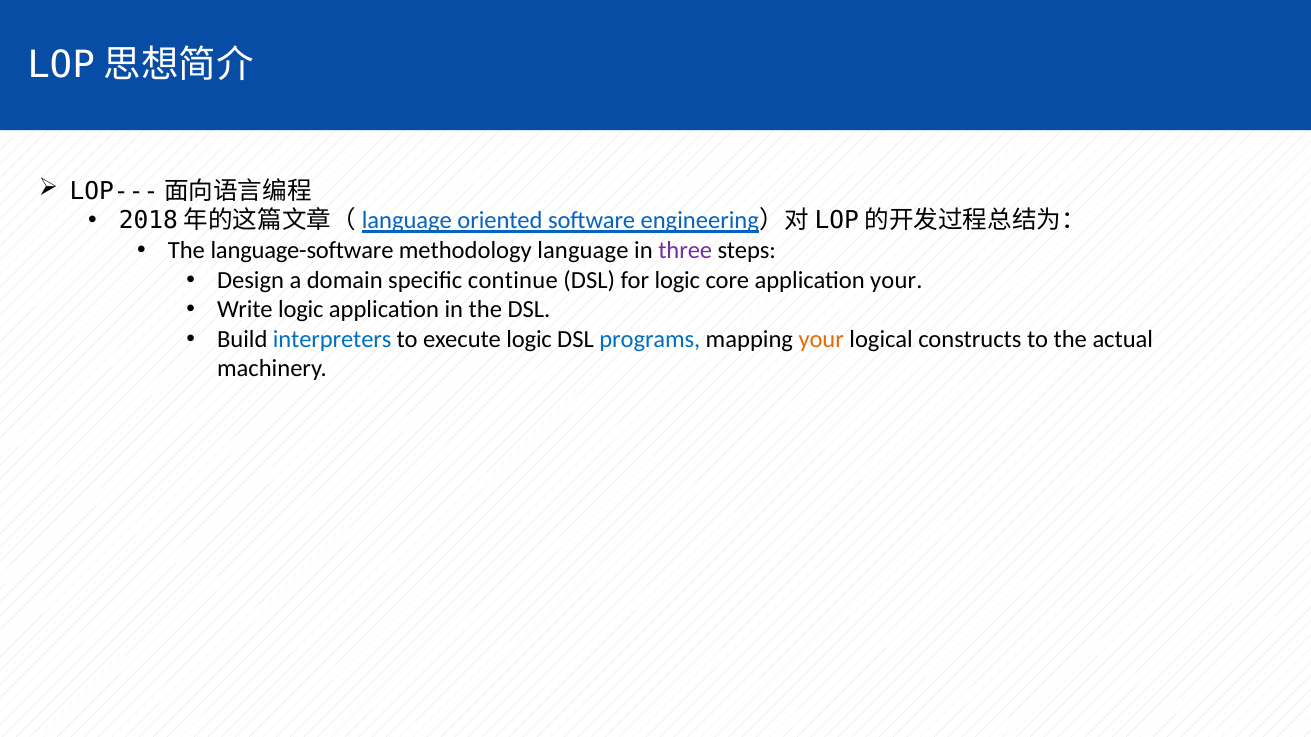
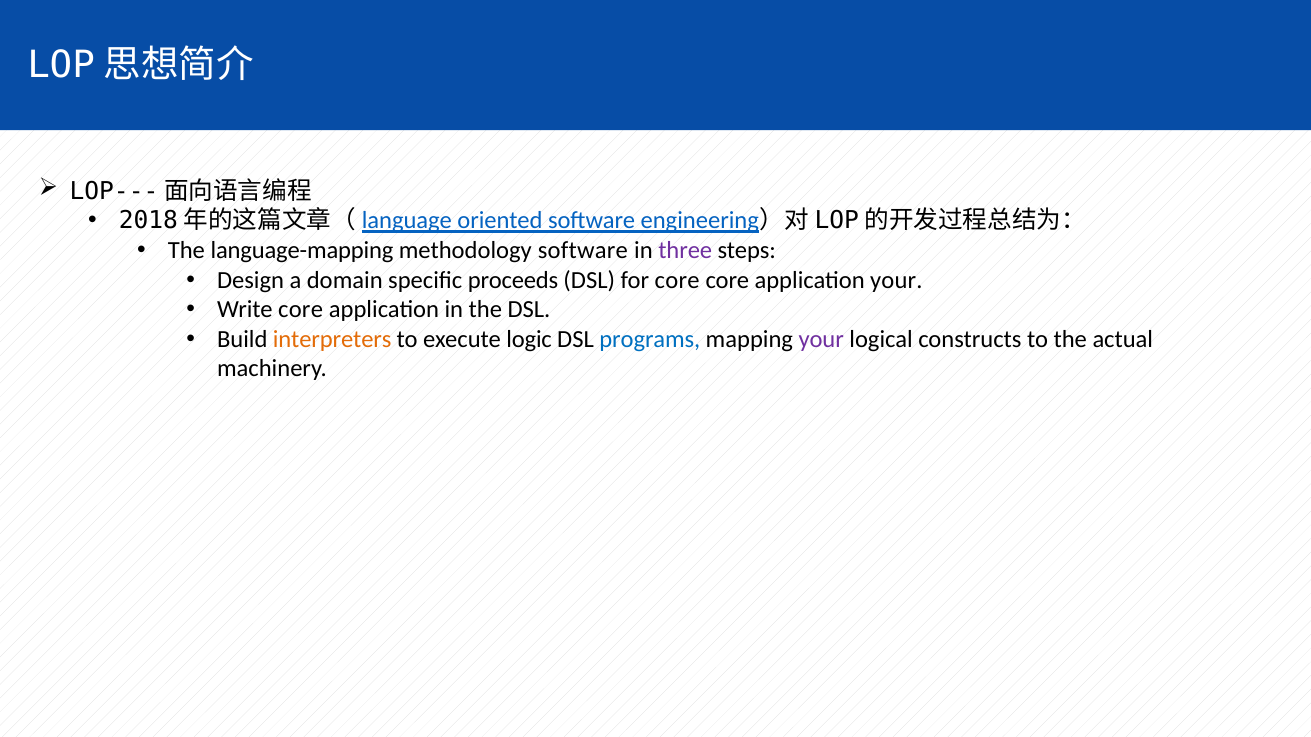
language-software: language-software -> language-mapping (302, 251)
methodology language: language -> software (583, 251)
continue: continue -> proceeds (513, 280)
for logic: logic -> core (677, 280)
Write logic: logic -> core (301, 310)
interpreters colour: blue -> orange (332, 339)
your colour: orange -> purple (821, 339)
